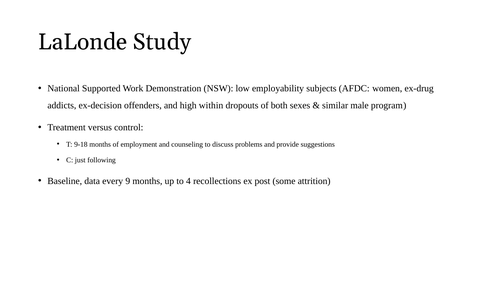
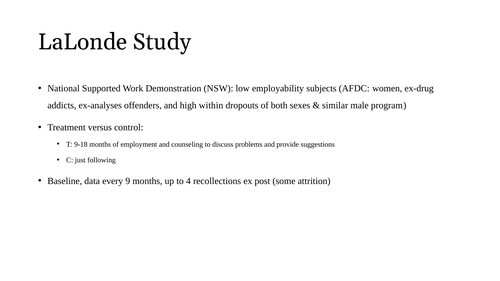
ex-decision: ex-decision -> ex-analyses (100, 106)
